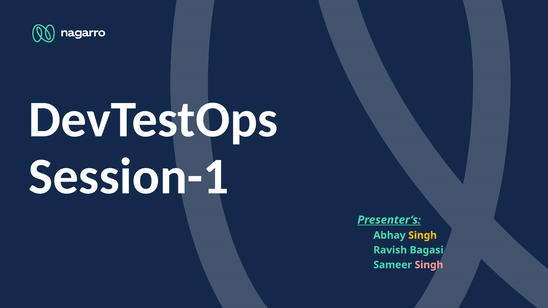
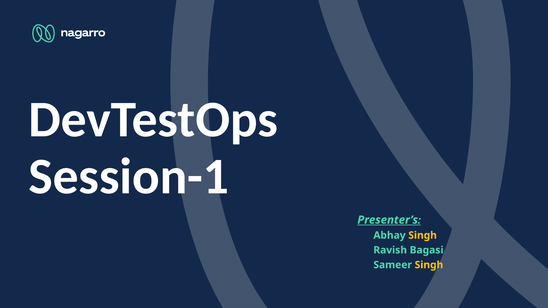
Singh colour: pink -> yellow (429, 265)
